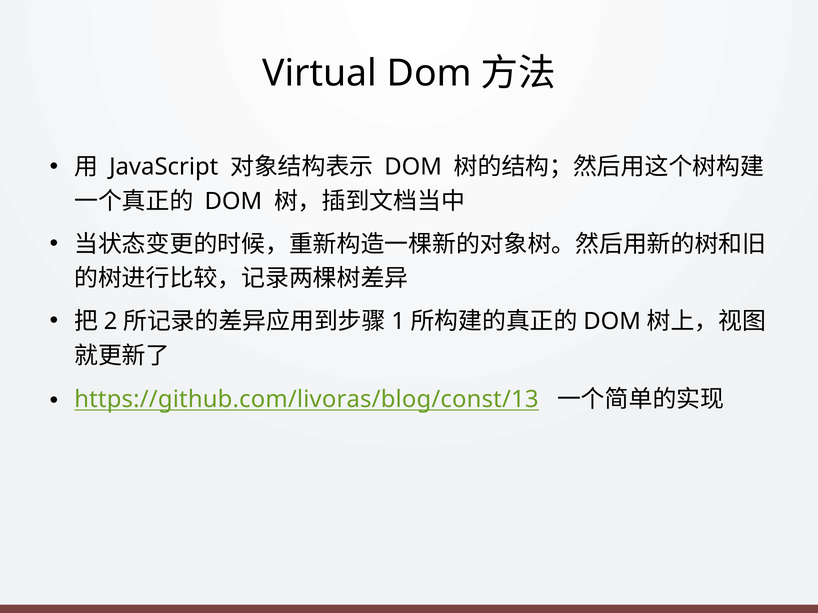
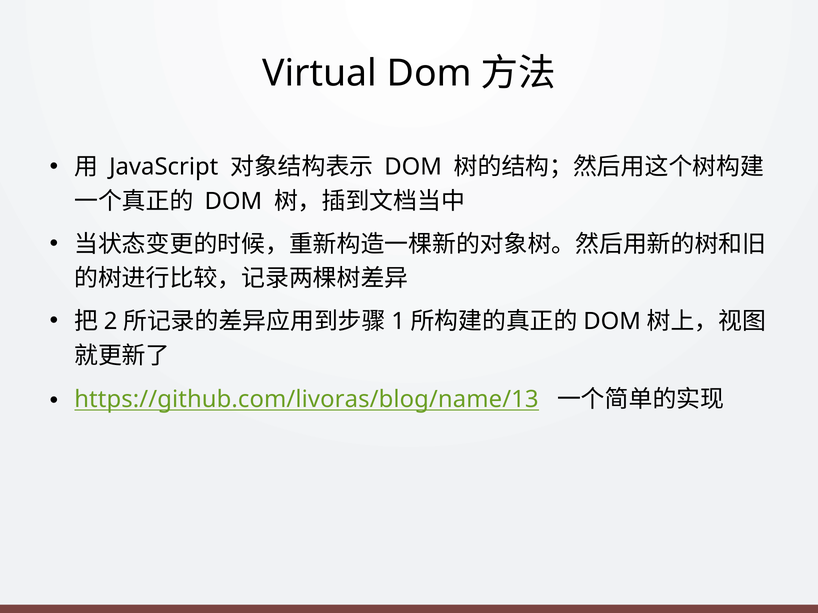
https://github.com/livoras/blog/const/13: https://github.com/livoras/blog/const/13 -> https://github.com/livoras/blog/name/13 (306, 400)
